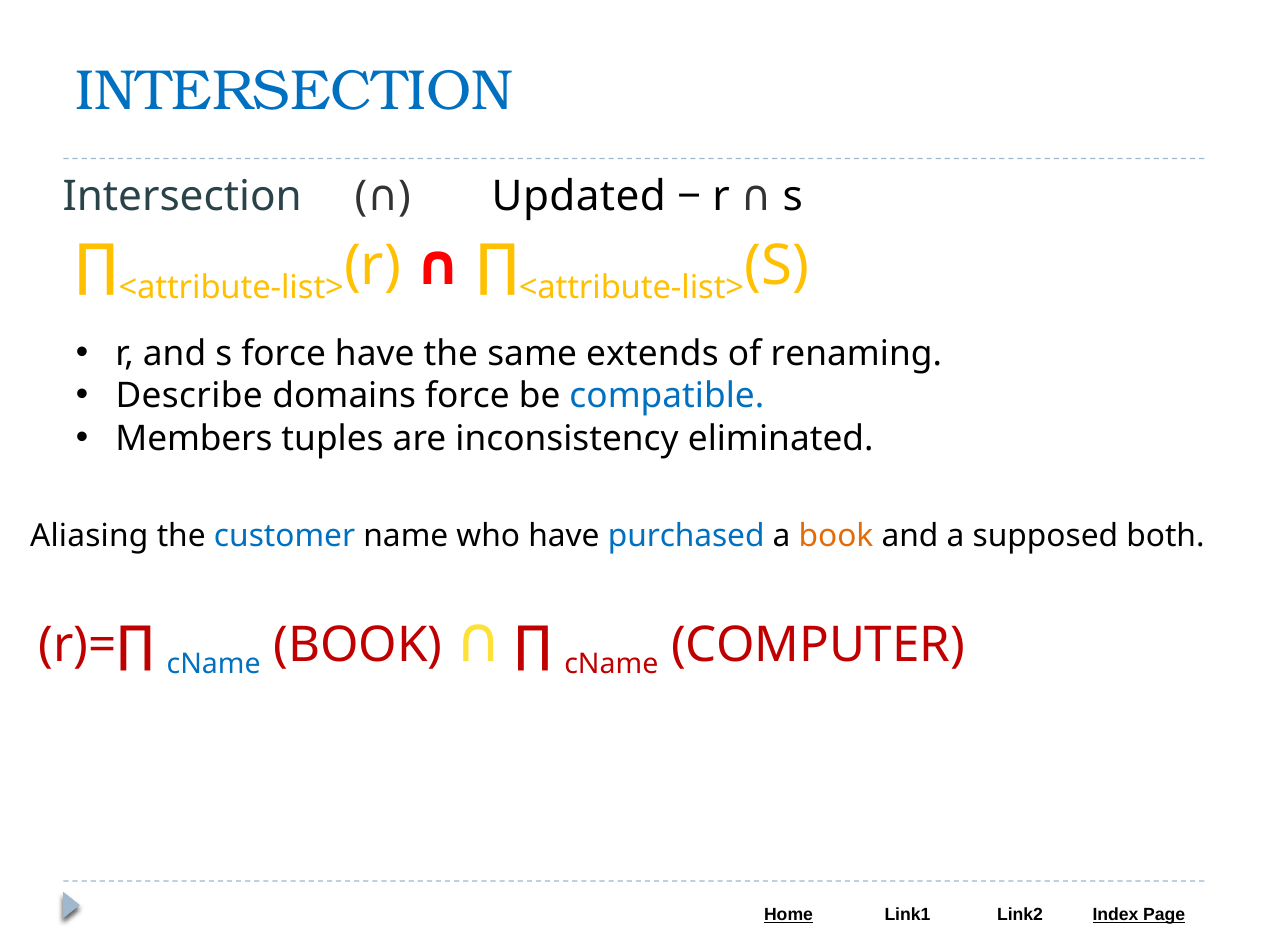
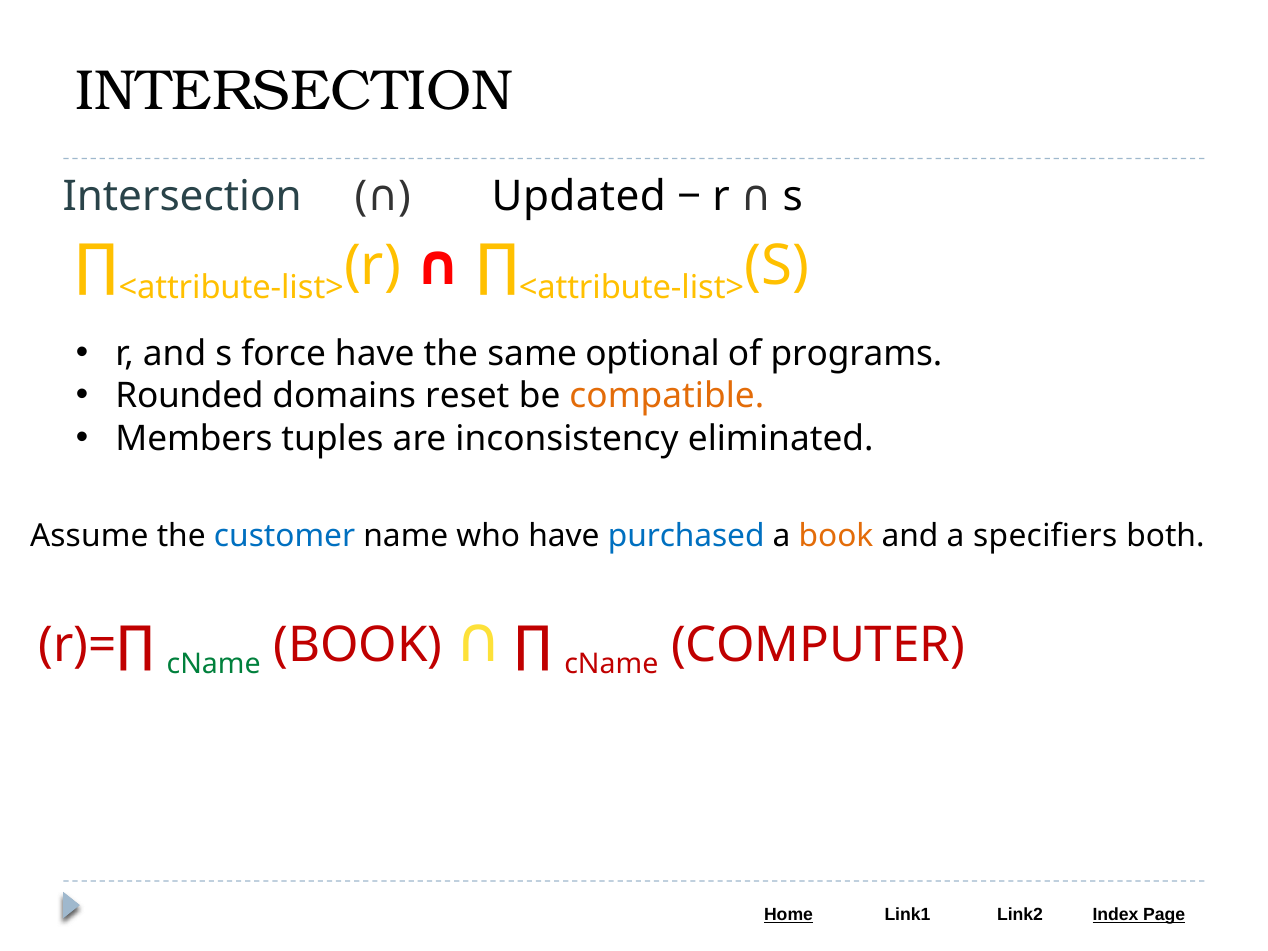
INTERSECTION colour: blue -> black (295, 91)
extends: extends -> optional (653, 354)
renaming: renaming -> programs (857, 354)
Describe: Describe -> Rounded (189, 396)
domains force: force -> reset (467, 396)
compatible colour: blue -> orange (667, 396)
Aliasing: Aliasing -> Assume (89, 536)
supposed: supposed -> specifiers (1045, 536)
cName colour: blue -> green (214, 664)
